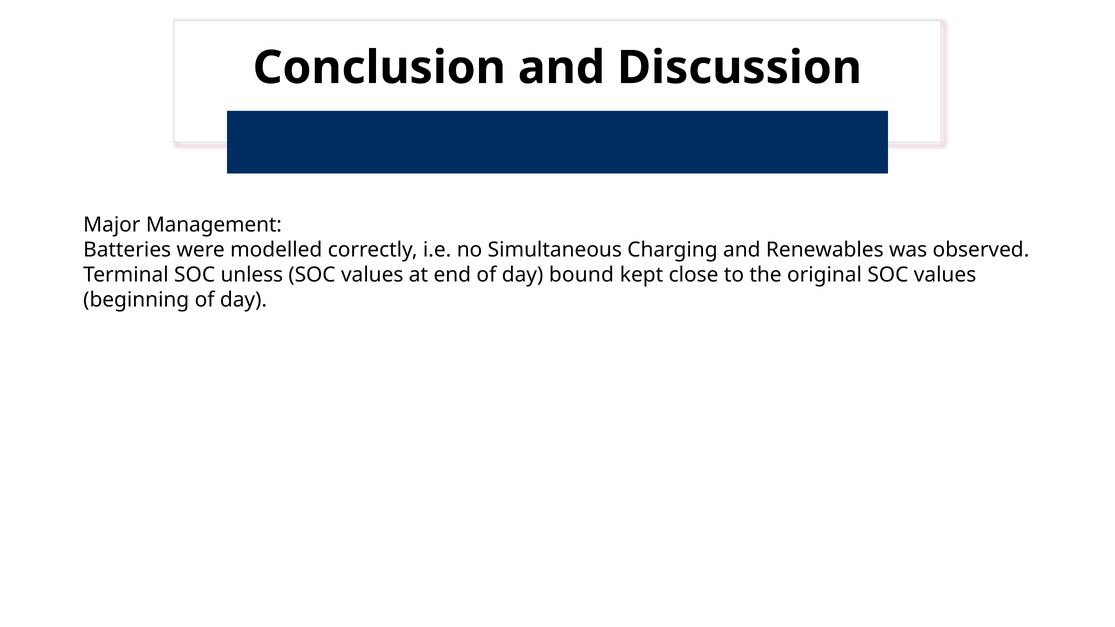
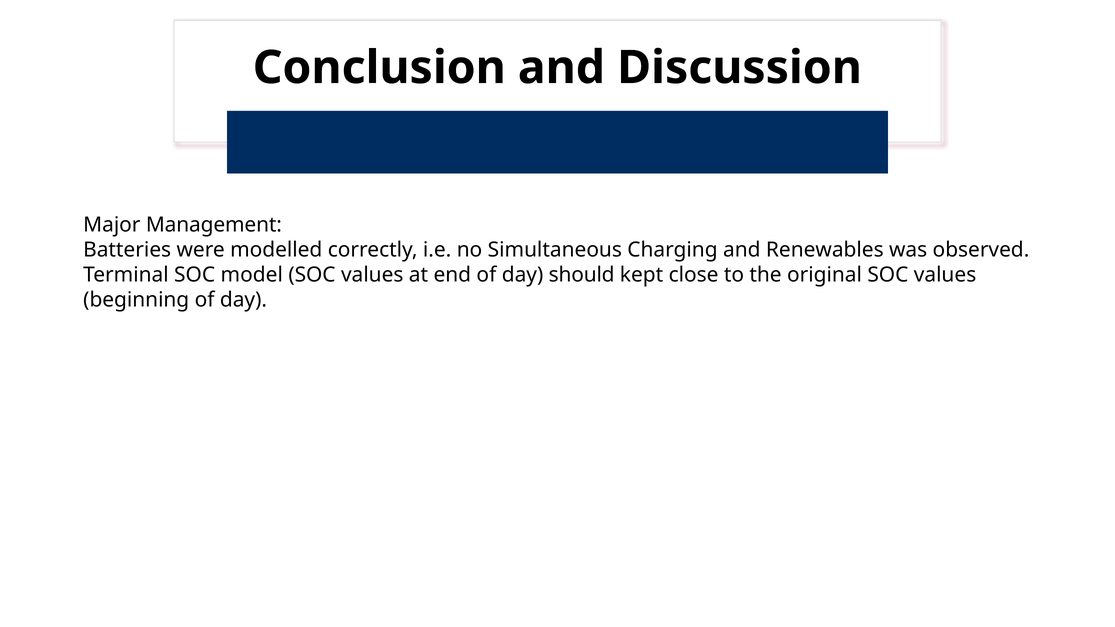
unless: unless -> model (252, 275)
bound: bound -> should (582, 275)
